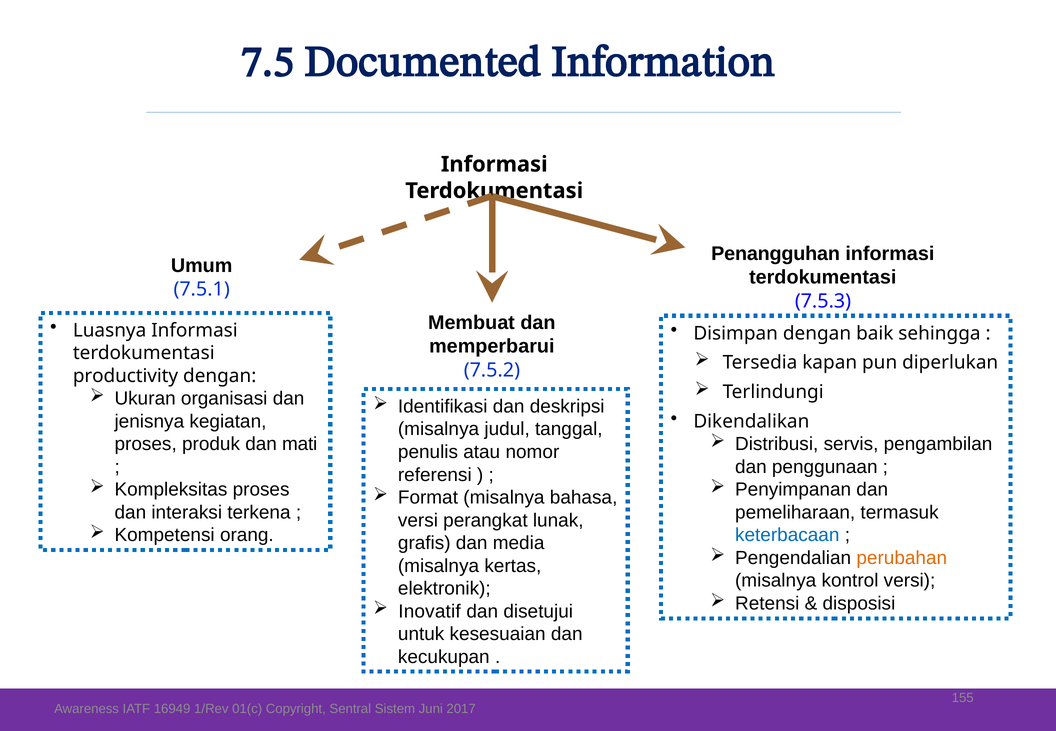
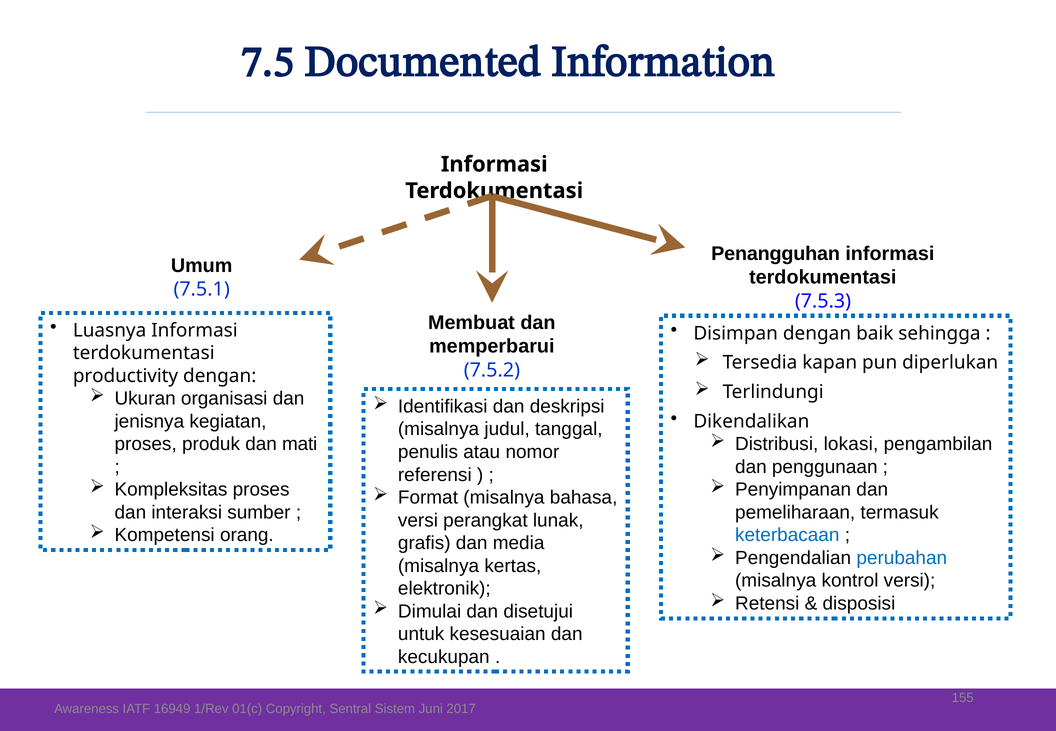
servis: servis -> lokasi (851, 444)
terkena: terkena -> sumber (259, 512)
perubahan colour: orange -> blue (902, 558)
Inovatif: Inovatif -> Dimulai (430, 611)
